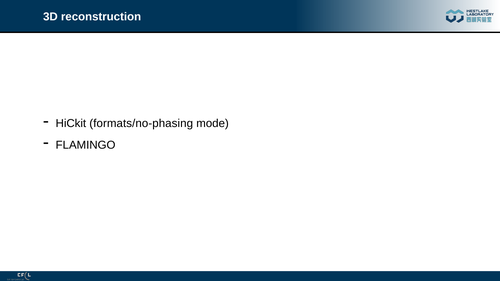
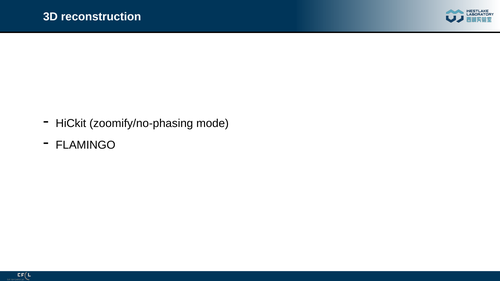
formats/no-phasing: formats/no-phasing -> zoomify/no-phasing (141, 124)
